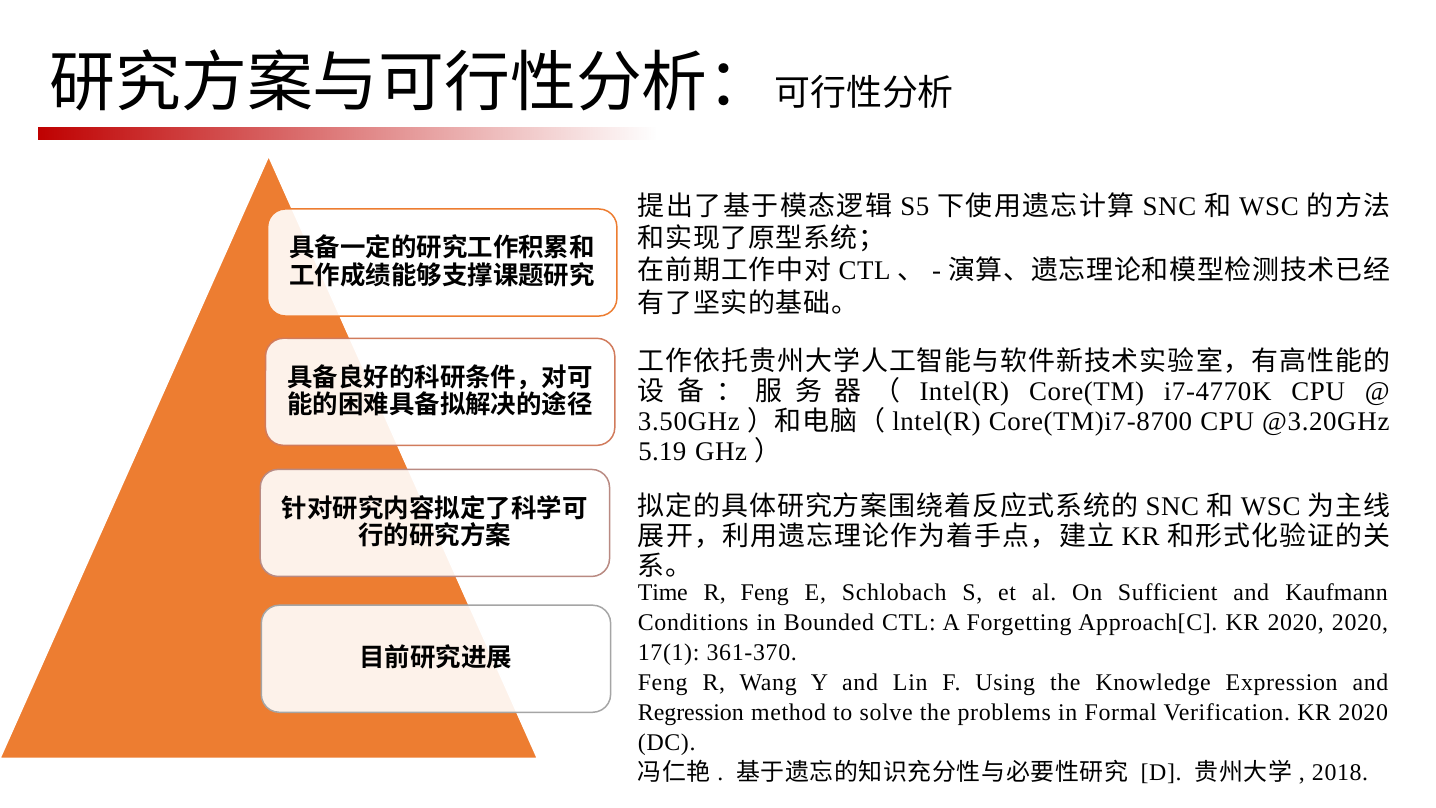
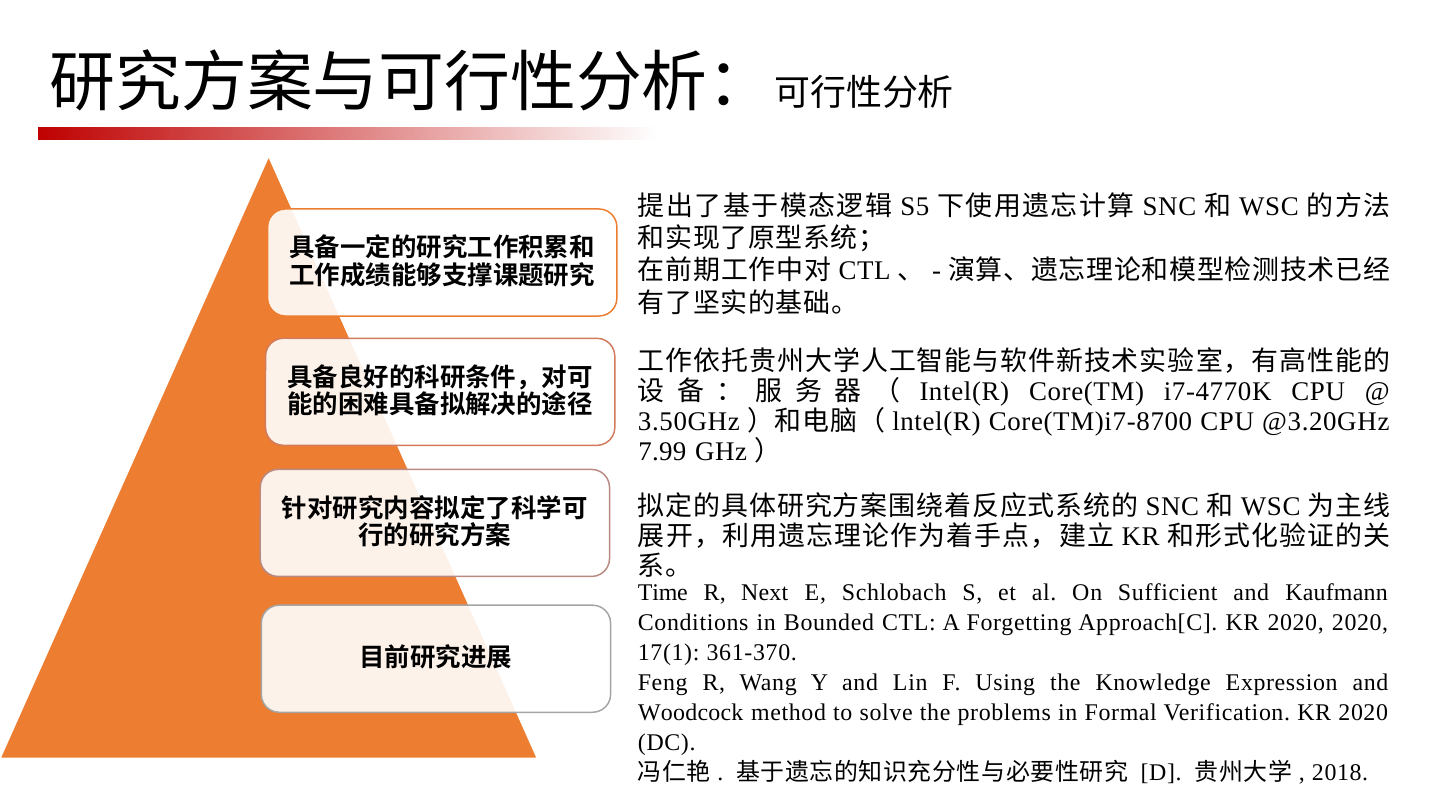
5.19: 5.19 -> 7.99 (662, 451)
R Feng: Feng -> Next (765, 593)
Regression: Regression -> Woodcock (691, 712)
